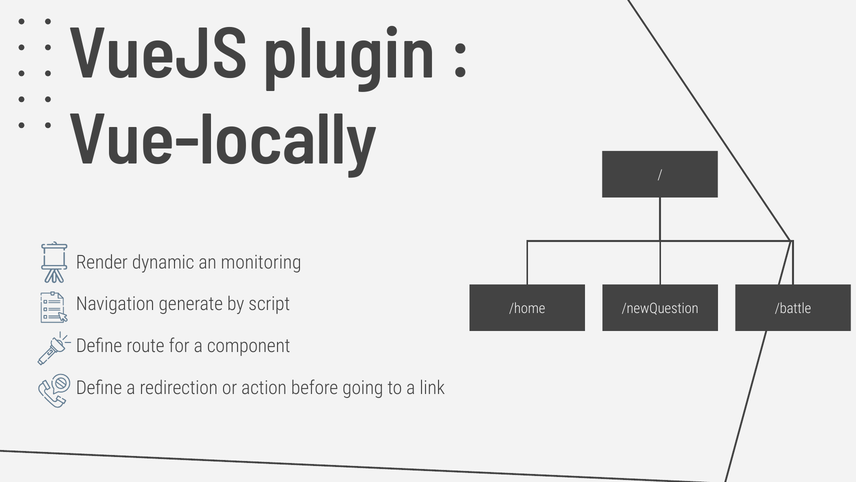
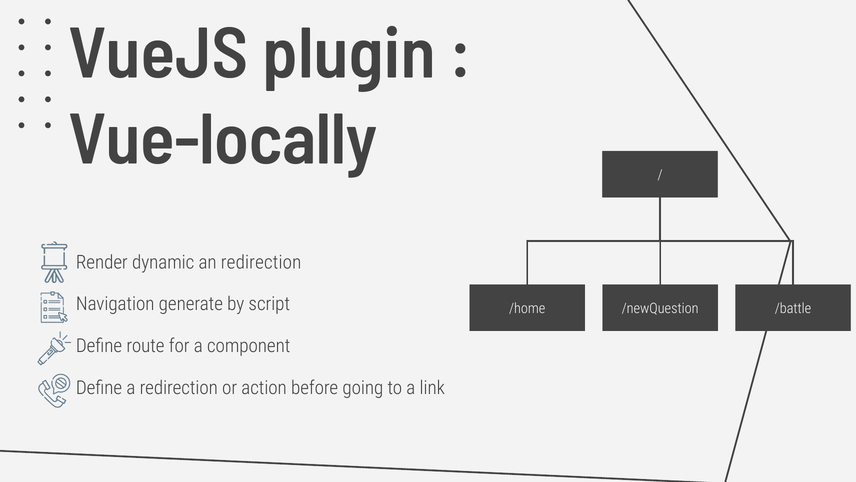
an monitoring: monitoring -> redirection (261, 262)
